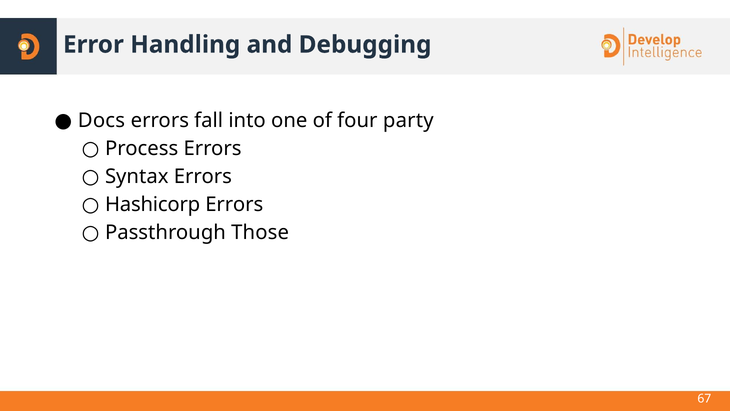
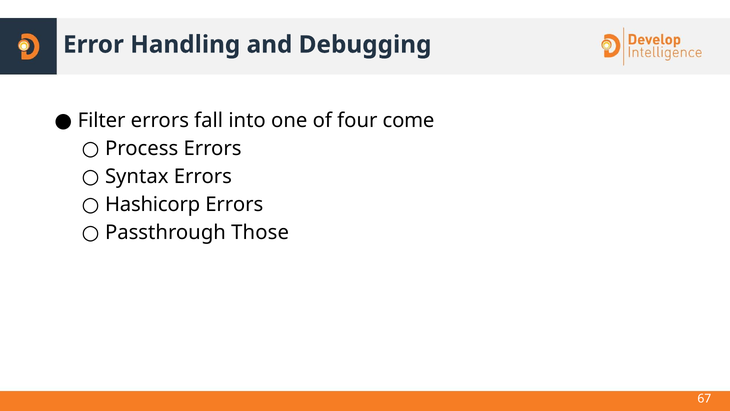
Docs: Docs -> Filter (102, 120)
party: party -> come (409, 120)
